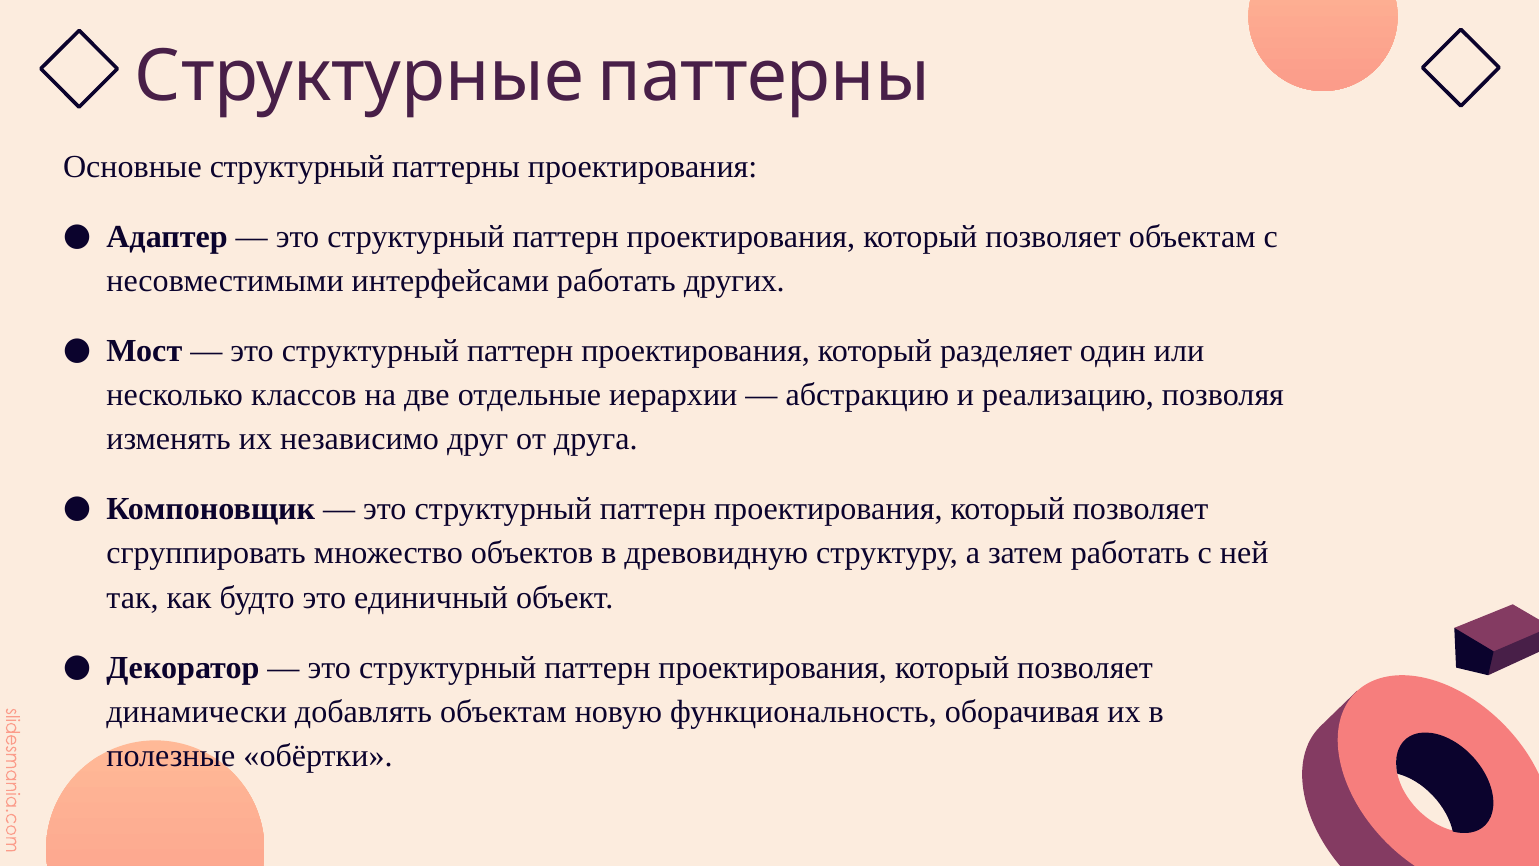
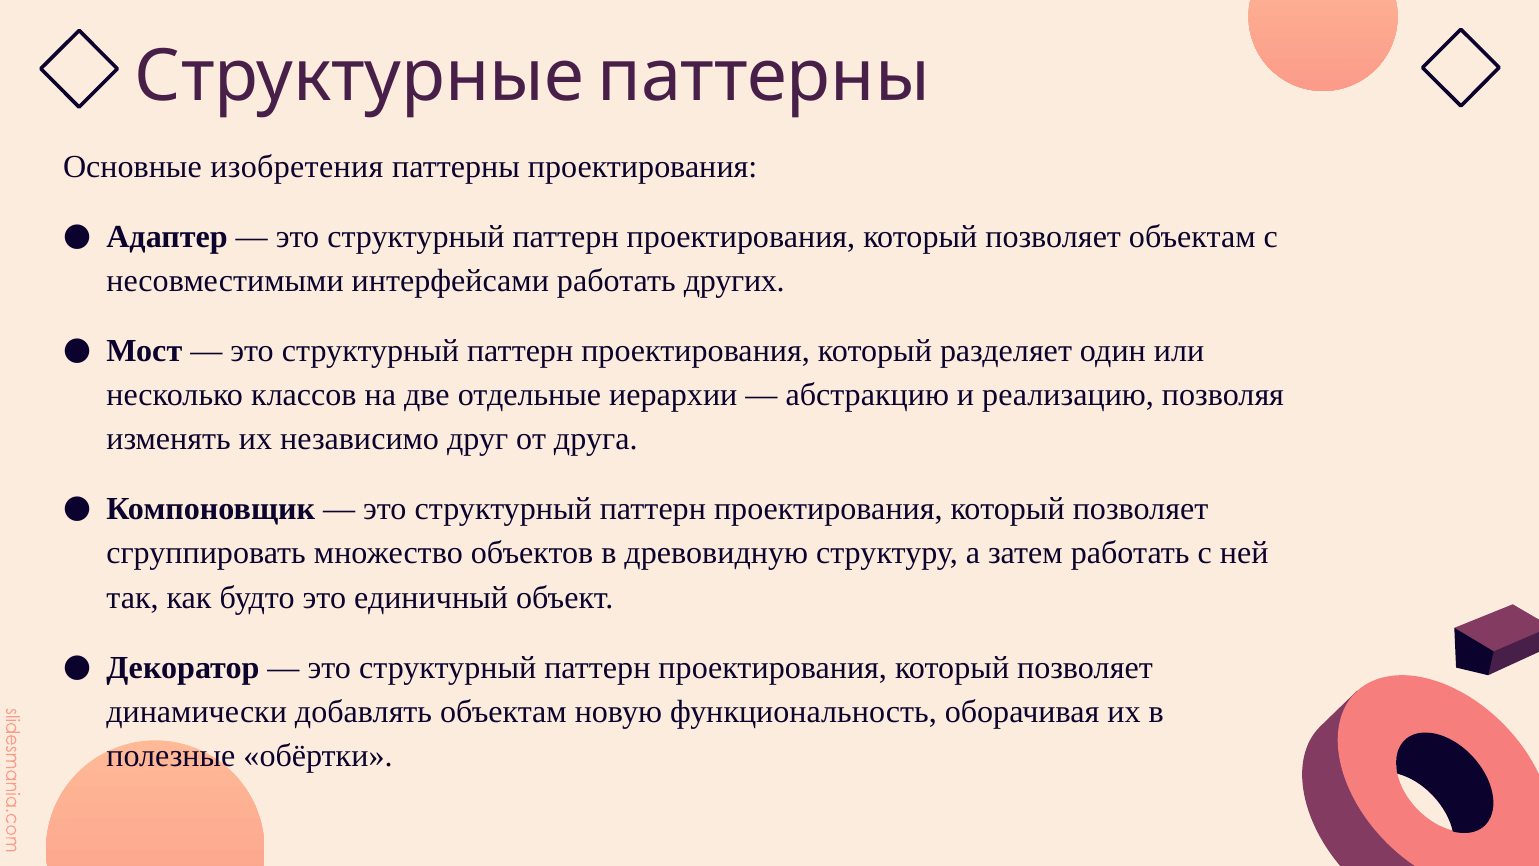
Основные структурный: структурный -> изобретения (297, 166)
